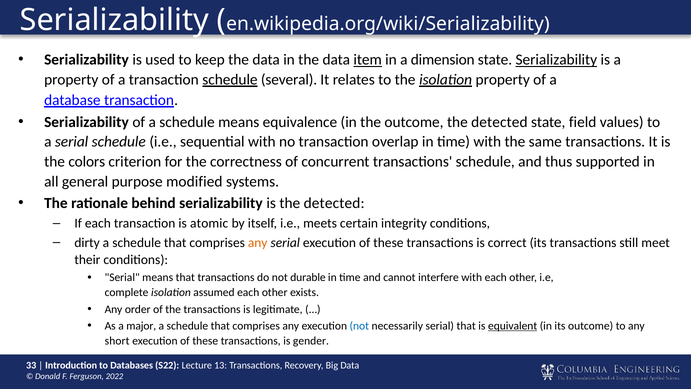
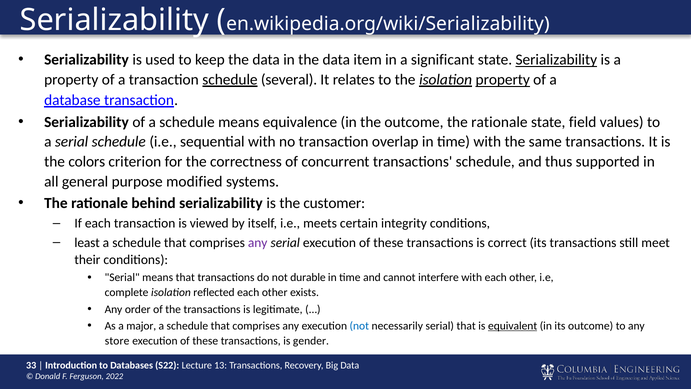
item underline: present -> none (368, 60)
dimension: dimension -> significant (443, 60)
property underline: none -> present (503, 80)
outcome the detected: detected -> rationale (499, 122)
is the detected: detected -> customer (334, 203)
atomic: atomic -> viewed (209, 223)
dirty: dirty -> least (87, 242)
any colour: orange -> purple (258, 242)
assumed: assumed -> reflected (214, 292)
short: short -> store (117, 341)
